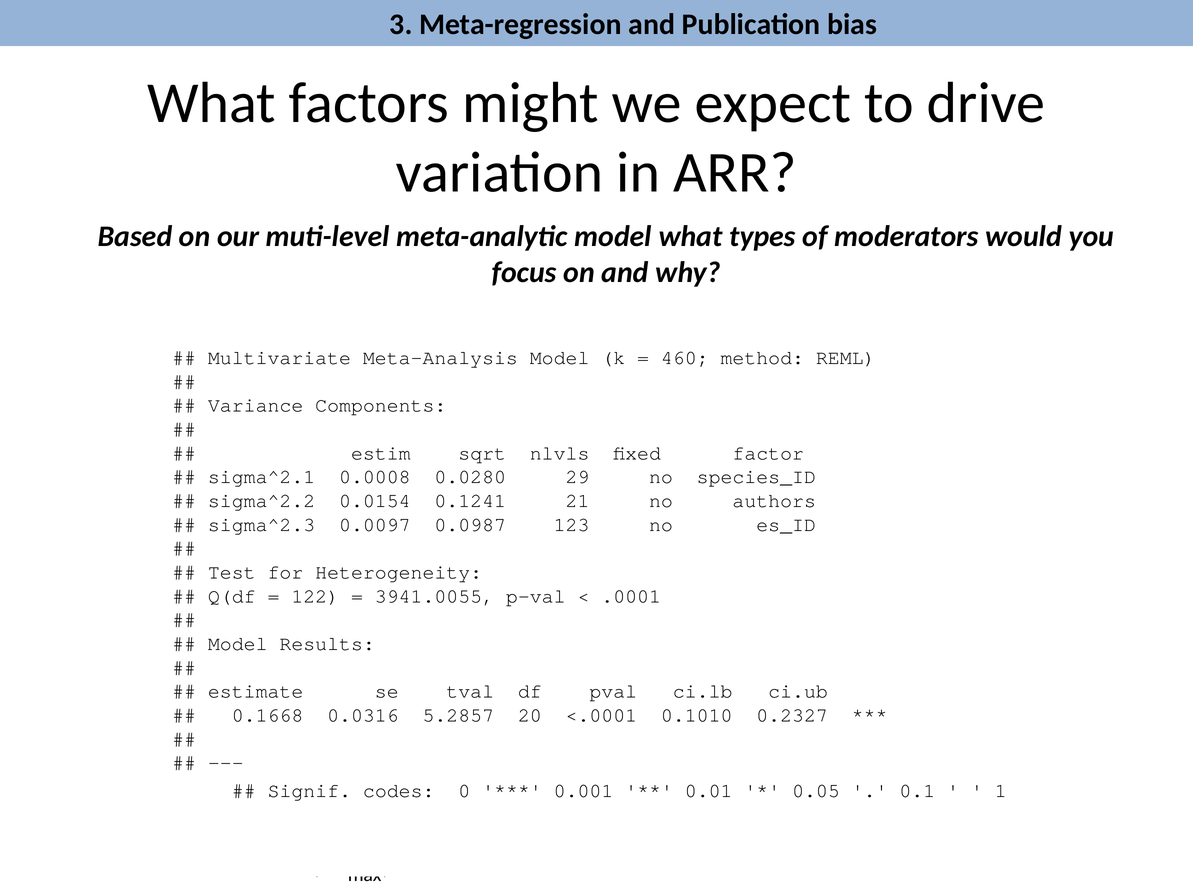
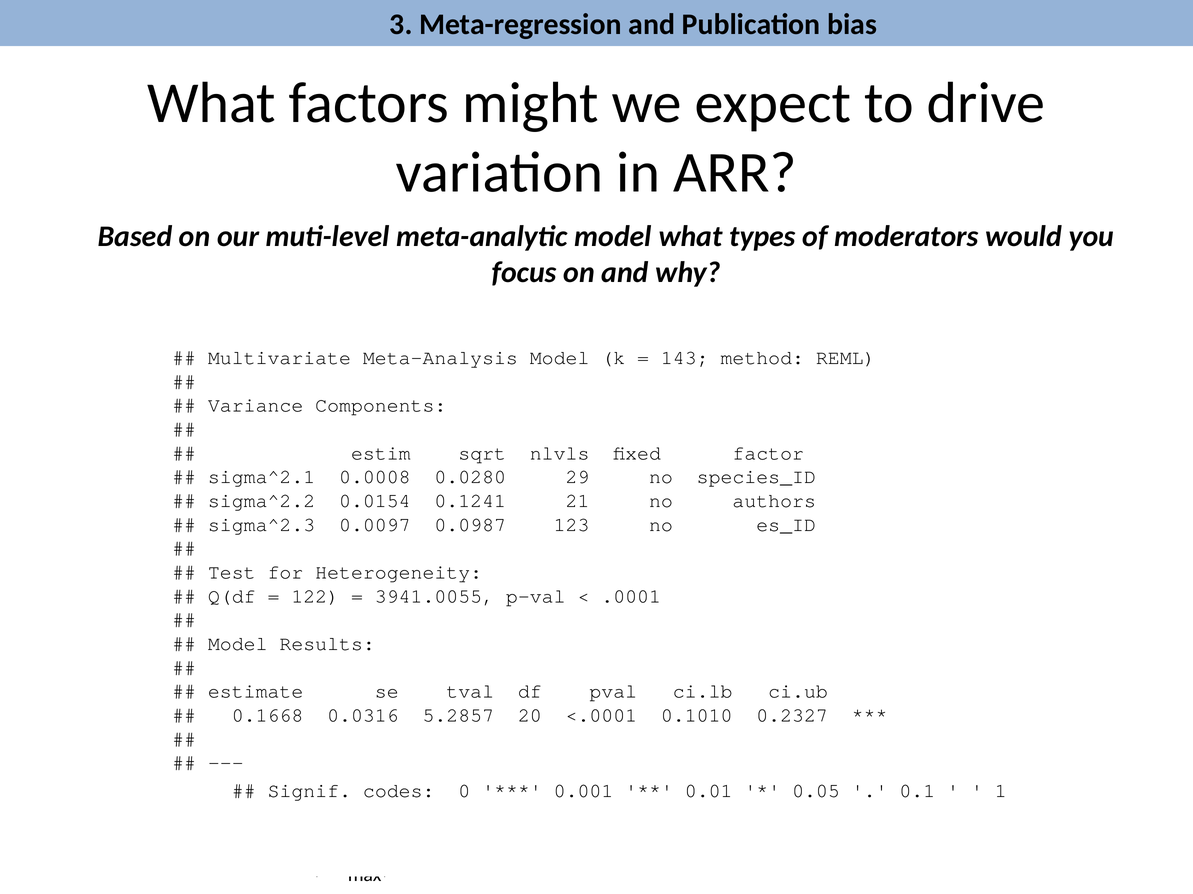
460: 460 -> 143 (685, 358)
